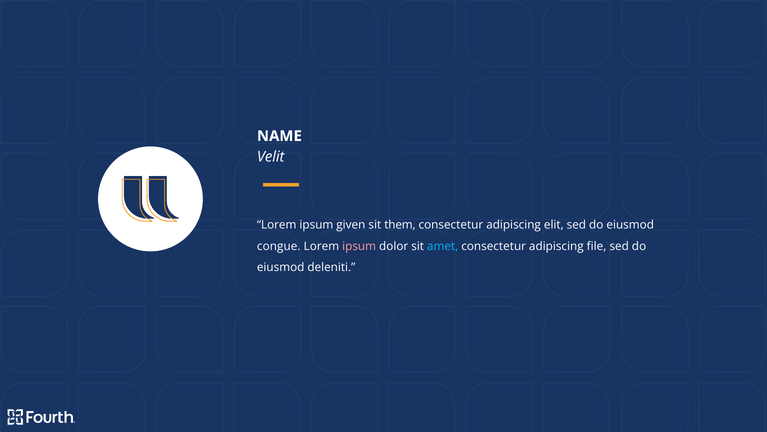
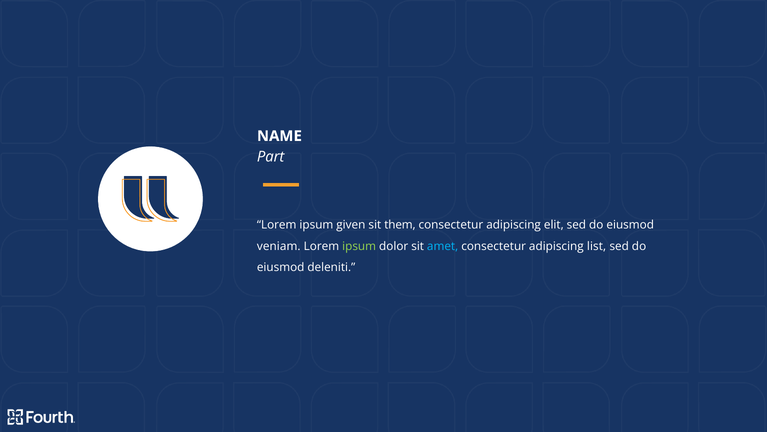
Velit: Velit -> Part (271, 156)
congue: congue -> veniam (279, 246)
ipsum colour: pink -> light green (359, 246)
file: file -> list (597, 246)
